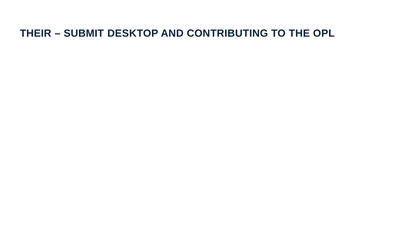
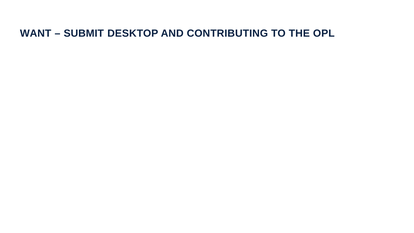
THEIR: THEIR -> WANT (36, 33)
